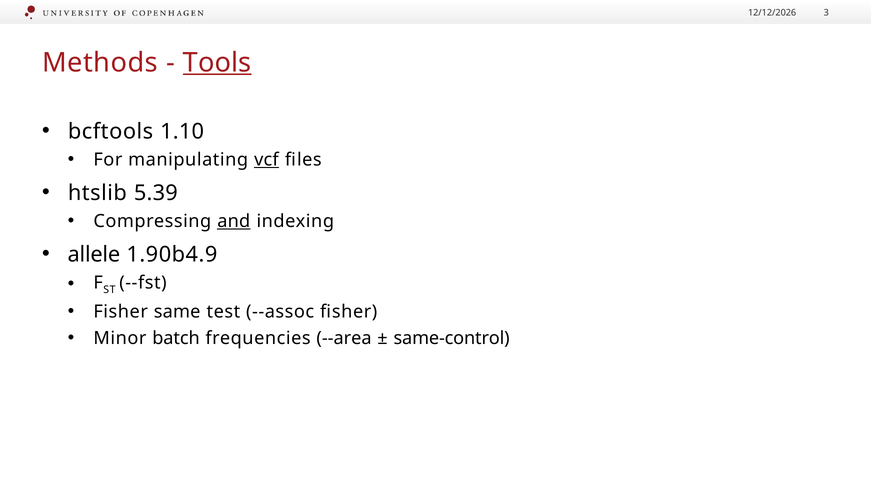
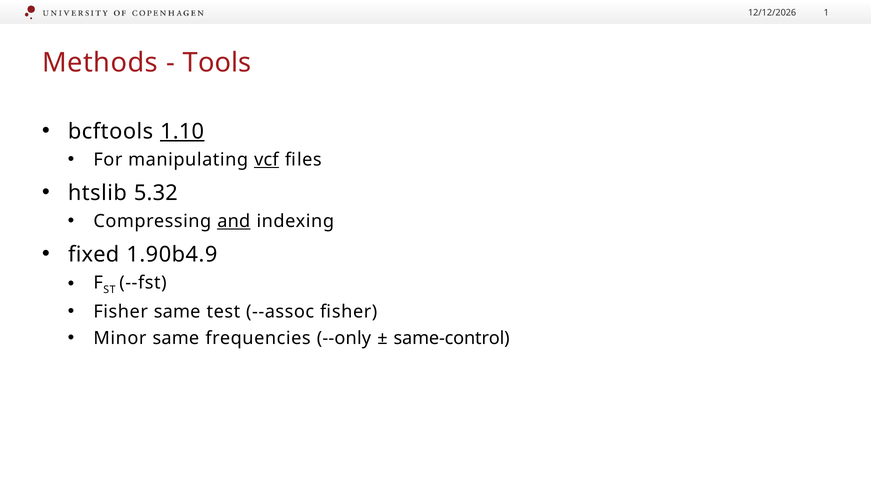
3: 3 -> 1 (826, 13)
Tools underline: present -> none (217, 63)
1.10 underline: none -> present (182, 131)
5.39: 5.39 -> 5.32 (156, 193)
allele: allele -> fixed (94, 254)
Minor batch: batch -> same (176, 338)
--area: --area -> --only (344, 338)
